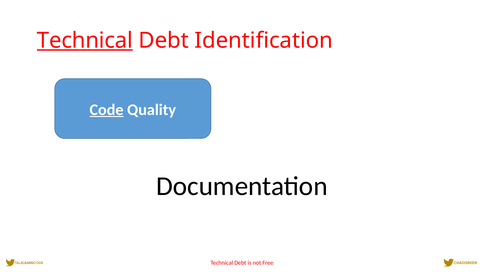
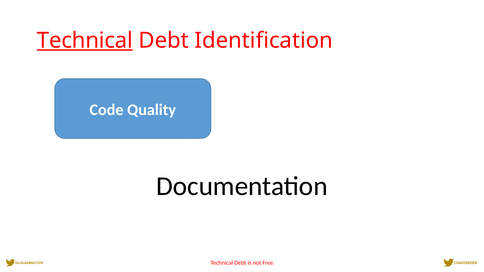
Code underline: present -> none (107, 110)
